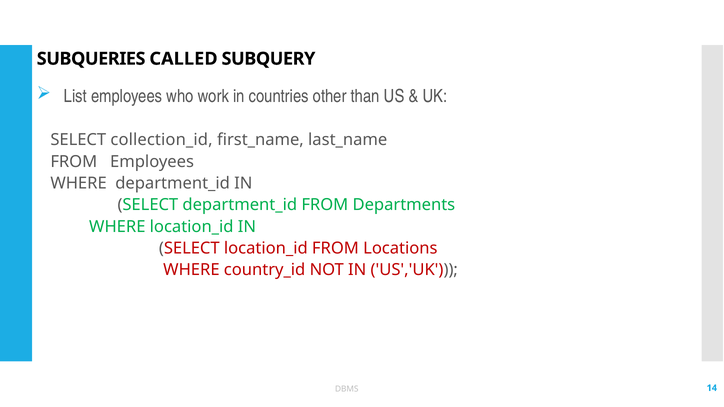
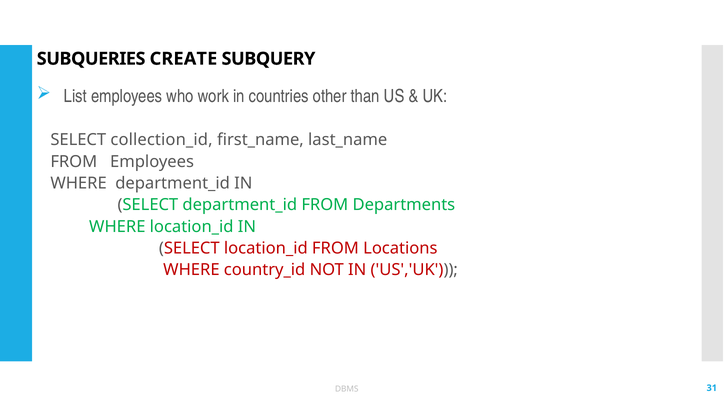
CALLED: CALLED -> CREATE (183, 59)
14: 14 -> 31 (712, 388)
